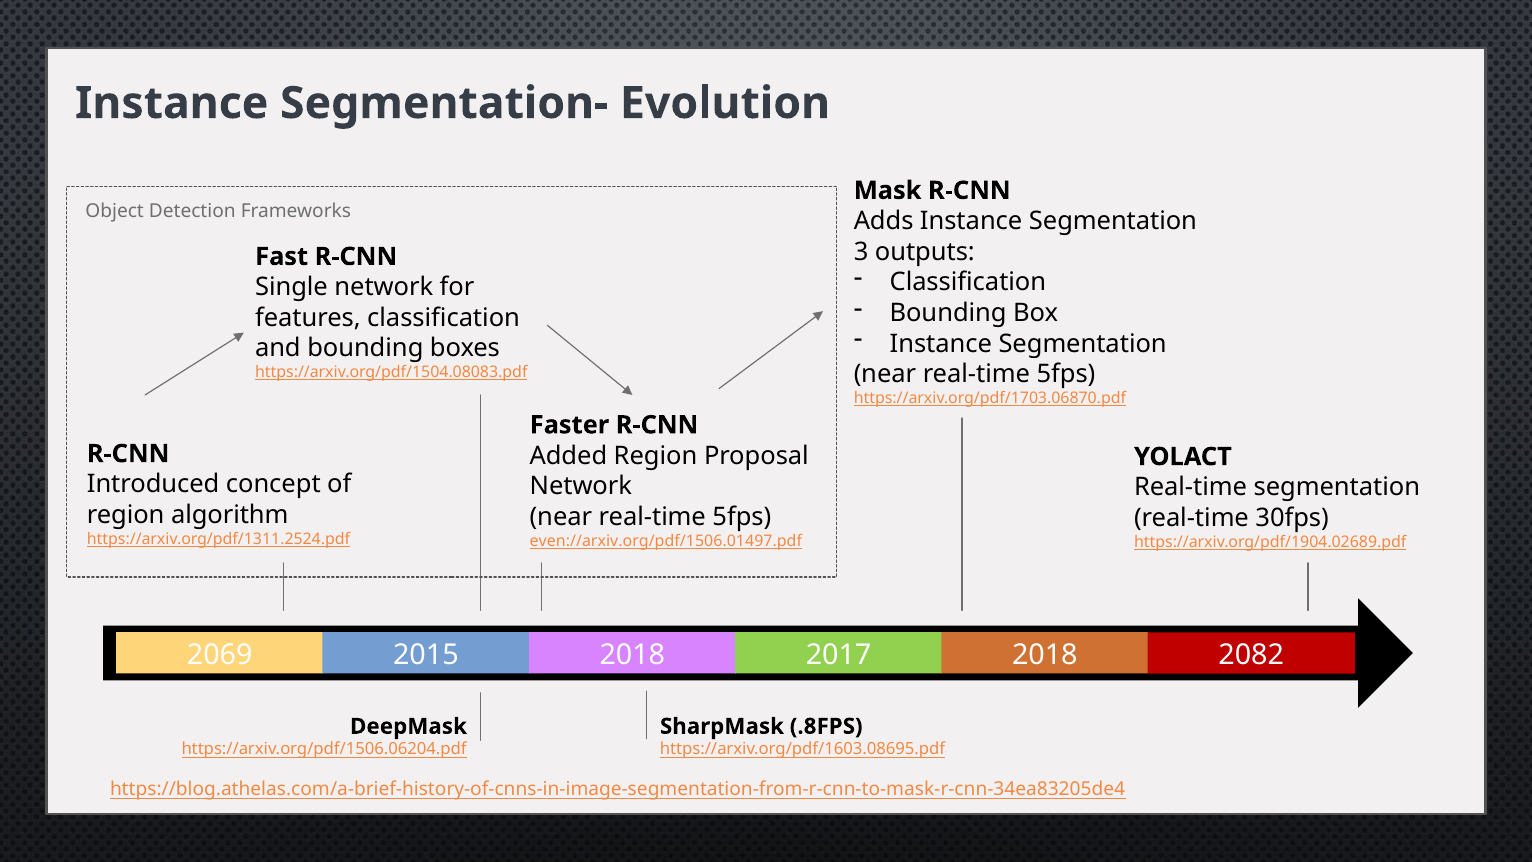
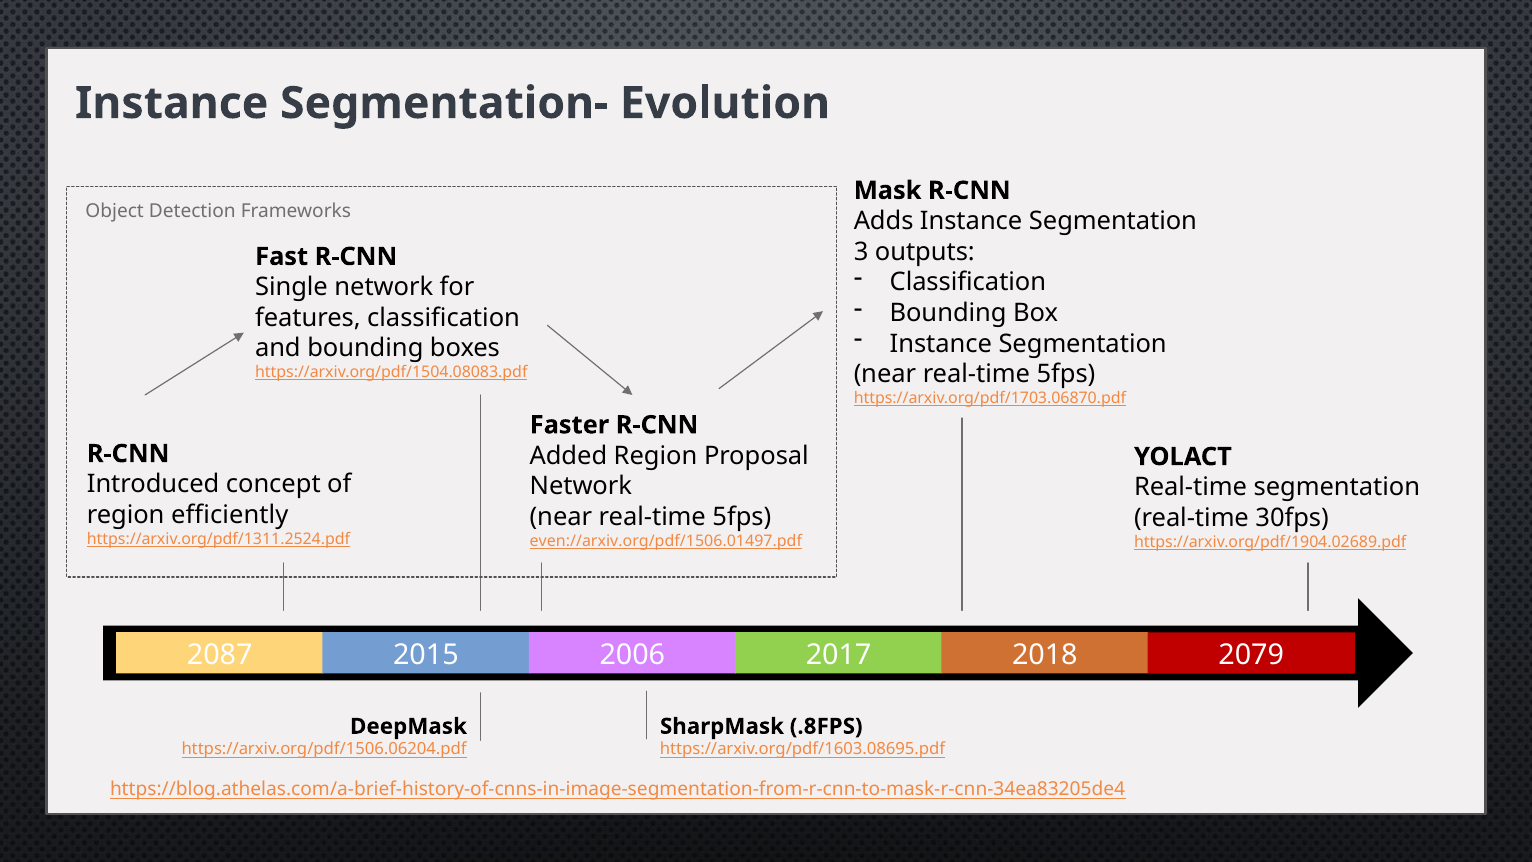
algorithm: algorithm -> efficiently (230, 515)
2069: 2069 -> 2087 (220, 655)
2015 2018: 2018 -> 2006 (632, 655)
2082: 2082 -> 2079 (1251, 655)
